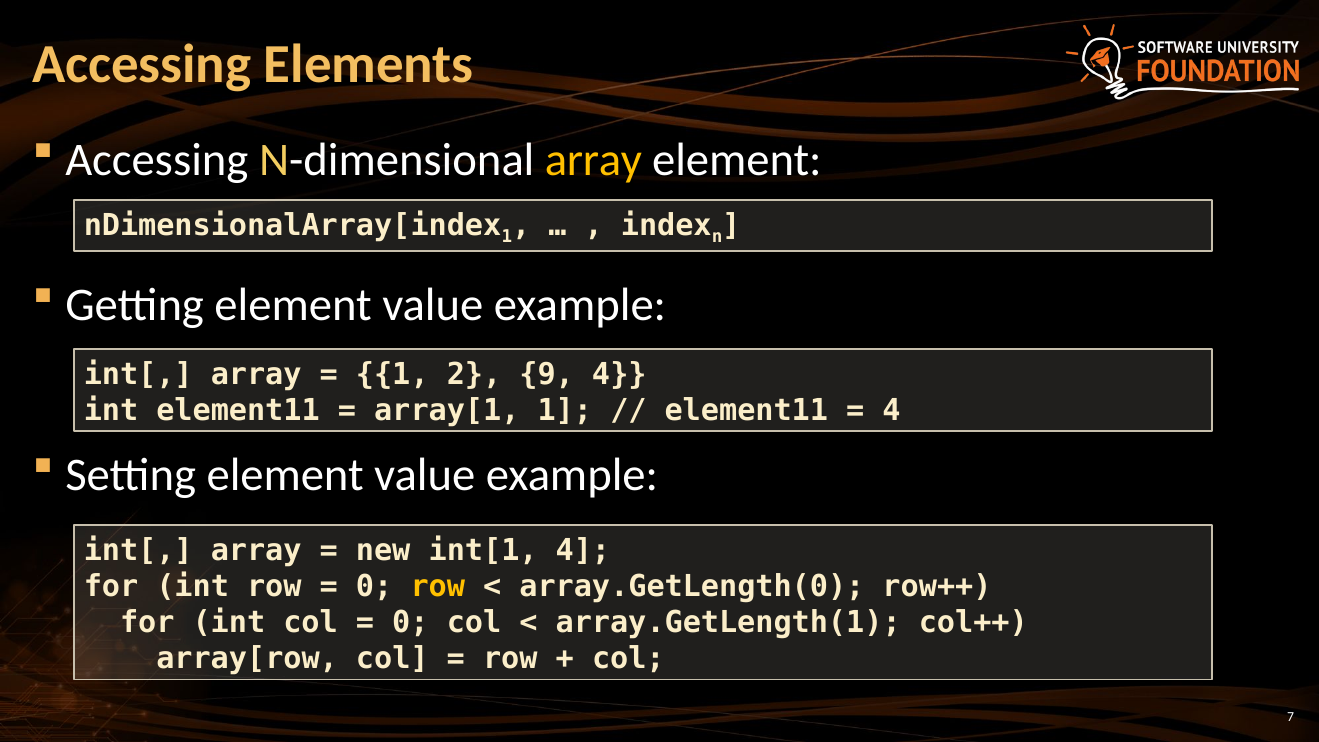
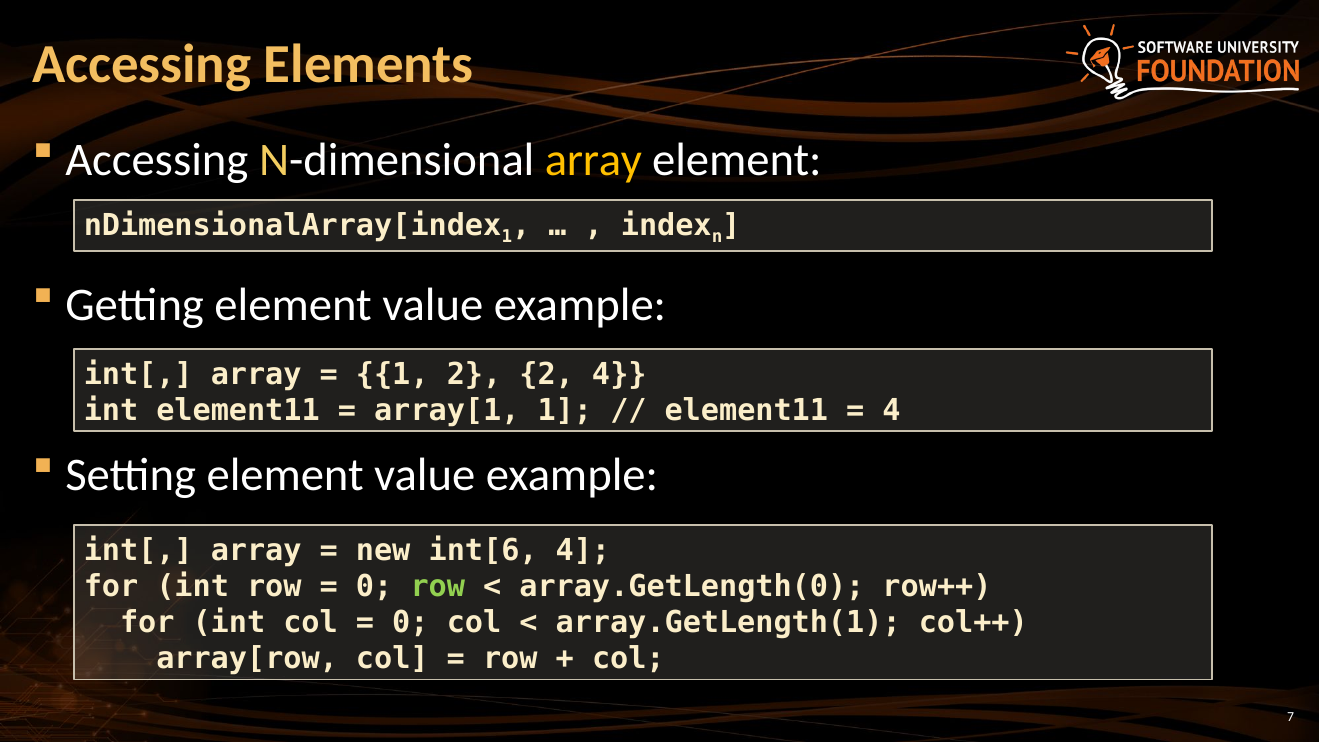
2 9: 9 -> 2 (547, 374)
int[1: int[1 -> int[6 (483, 550)
row colour: yellow -> light green (438, 586)
